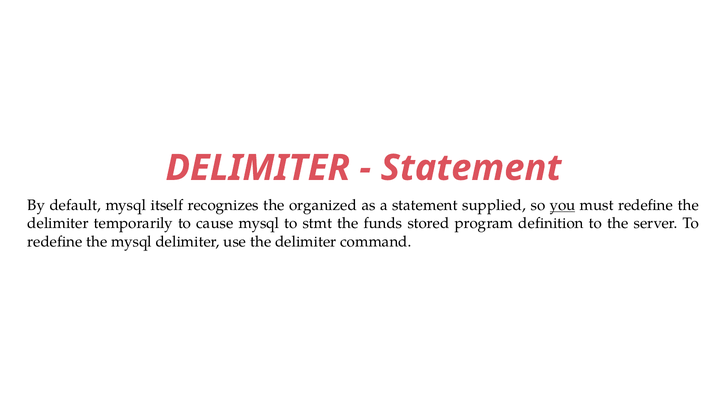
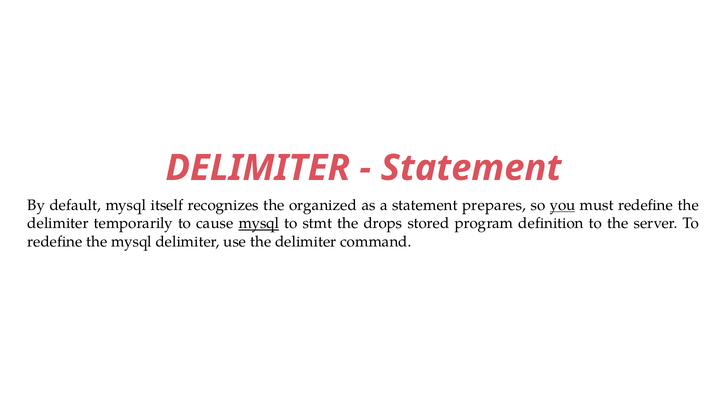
supplied: supplied -> prepares (494, 205)
mysql underline: none -> present (259, 223)
funds: funds -> drops (383, 223)
